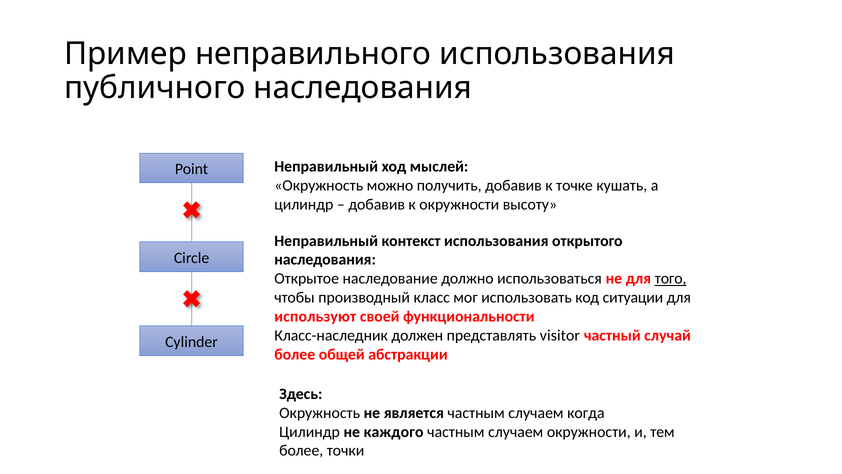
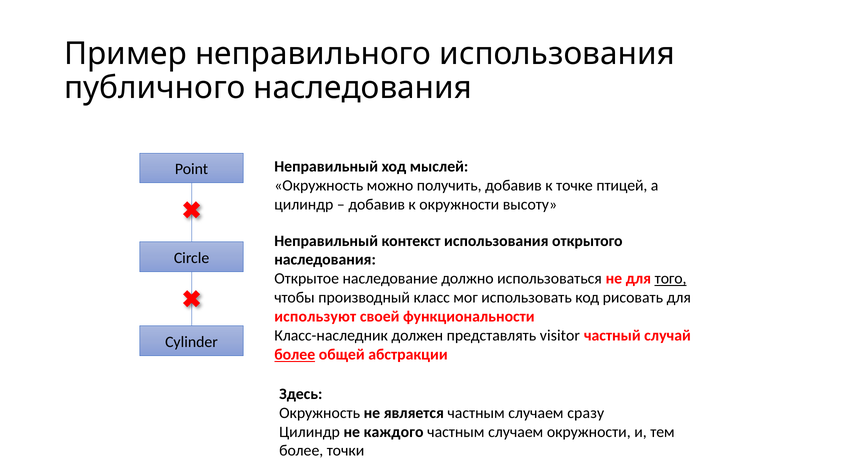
кушать: кушать -> птицей (622, 186)
ситуации: ситуации -> рисовать (633, 297)
более underline: none -> present (295, 354)
когда: когда -> сразу (586, 412)
